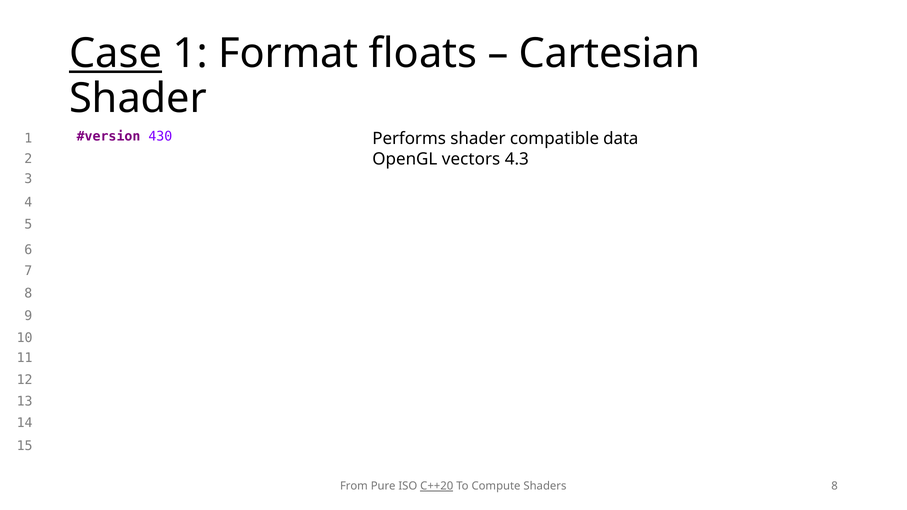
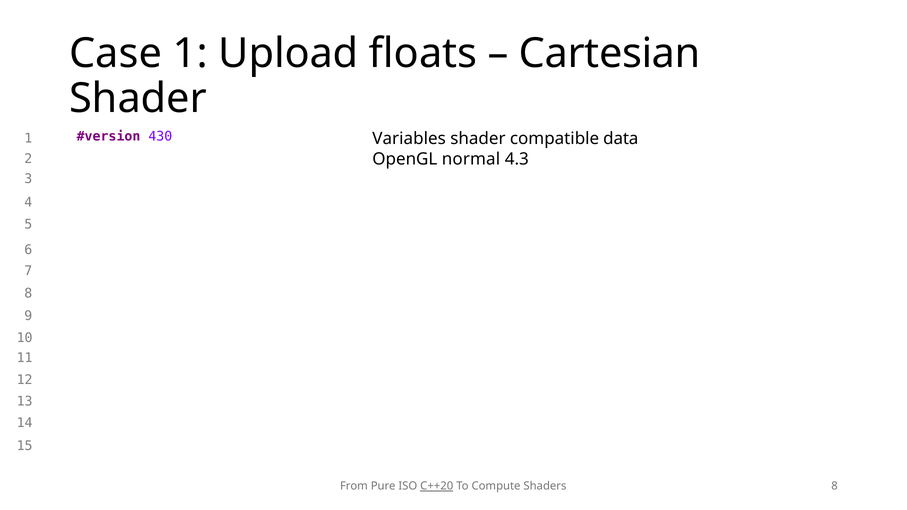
Case underline: present -> none (116, 54)
Format: Format -> Upload (288, 54)
Performs: Performs -> Variables (409, 139)
vectors: vectors -> normal (471, 159)
